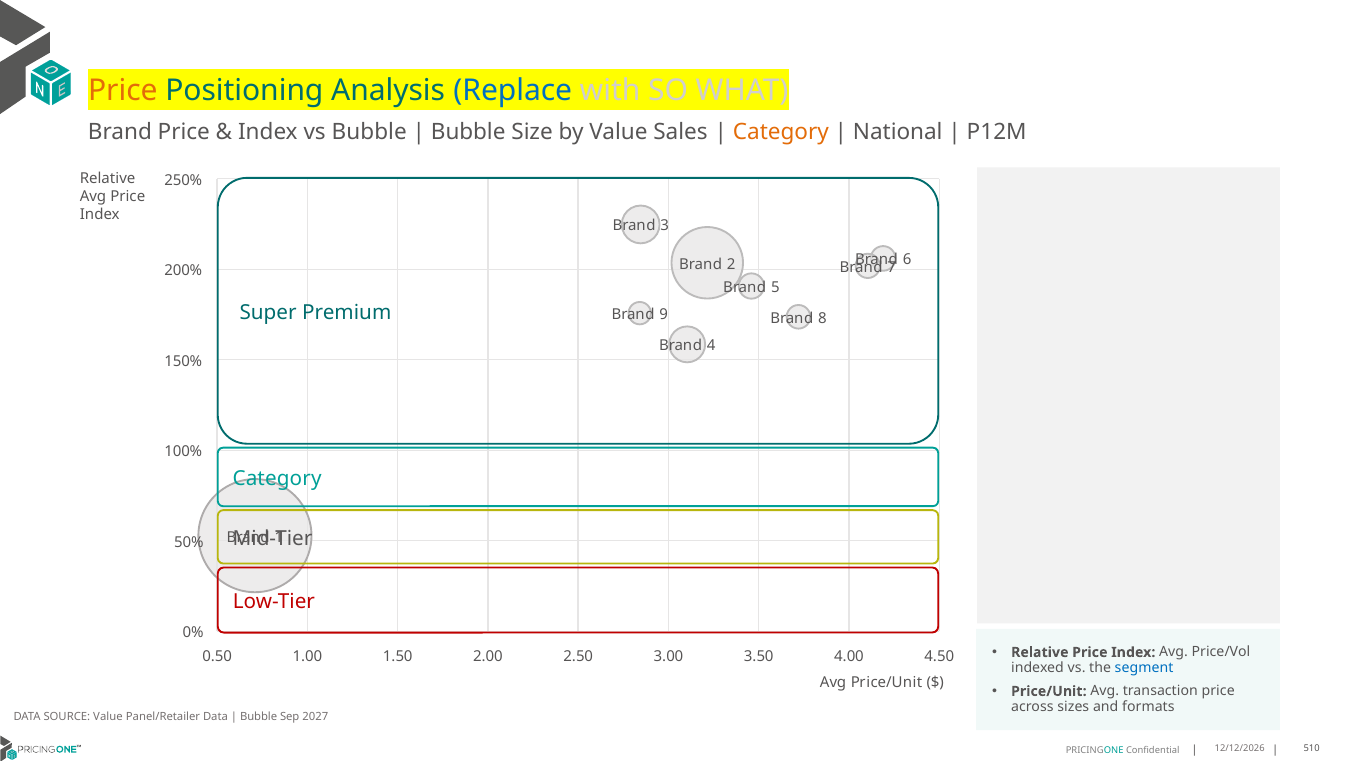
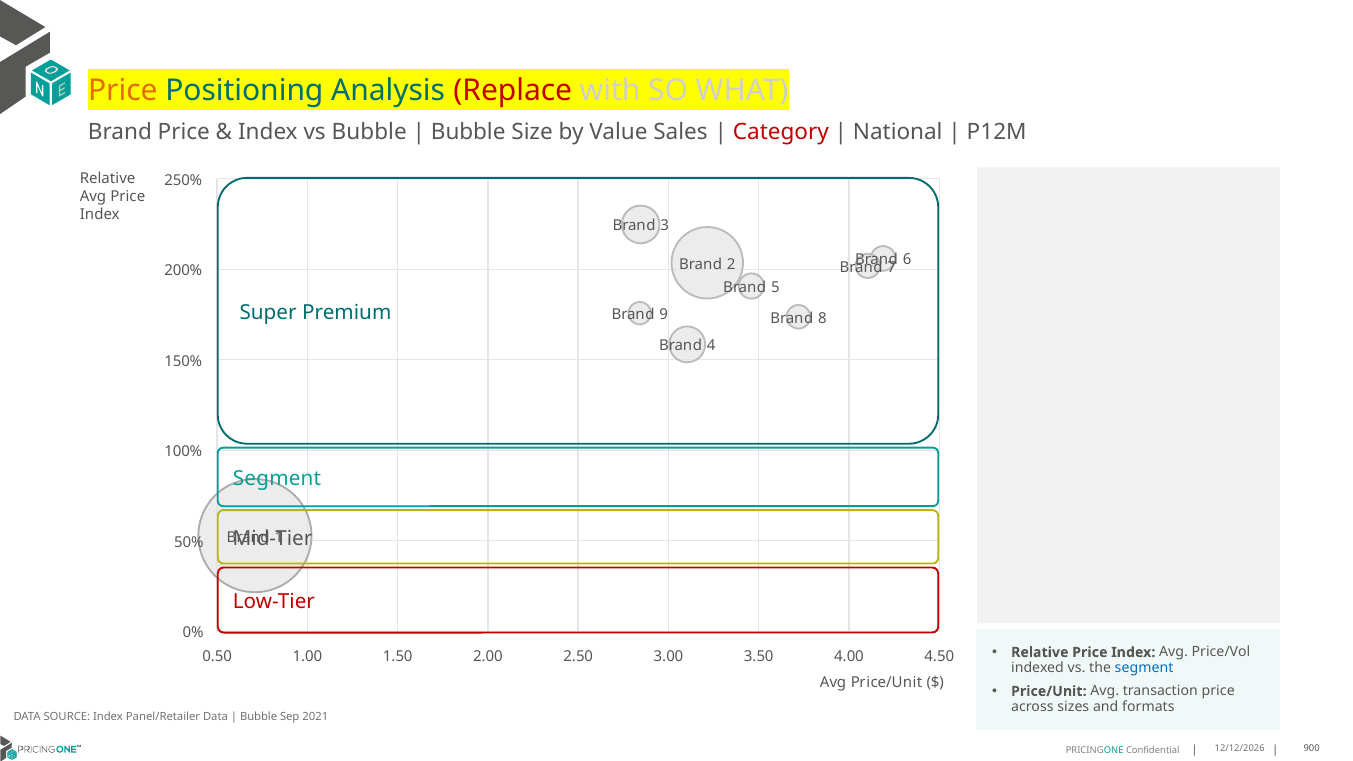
Replace colour: blue -> red (513, 91)
Category colour: orange -> red (781, 132)
Category: Category -> Segment (277, 478)
SOURCE Value: Value -> Index (108, 717)
2027: 2027 -> 2021 (315, 717)
510: 510 -> 900 (1312, 748)
